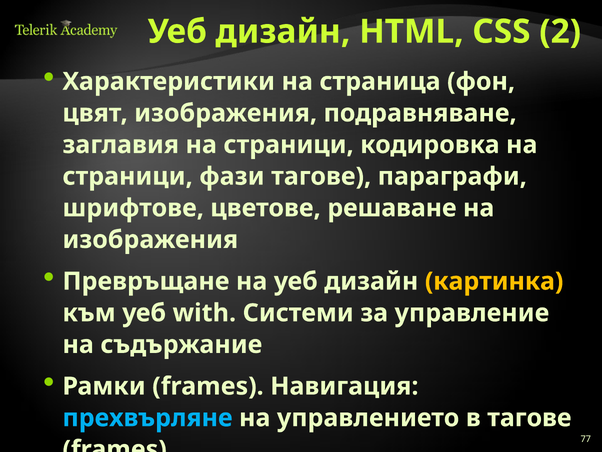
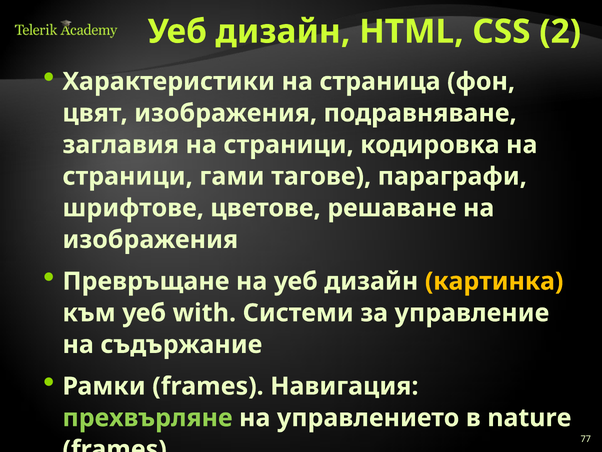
фази: фази -> гами (232, 176)
прехвърляне colour: light blue -> light green (148, 417)
в тагове: тагове -> nature (529, 417)
